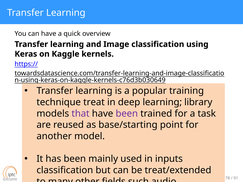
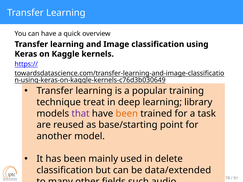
been colour: purple -> orange (127, 114)
inputs: inputs -> delete (169, 159)
treat/extended: treat/extended -> data/extended (178, 170)
